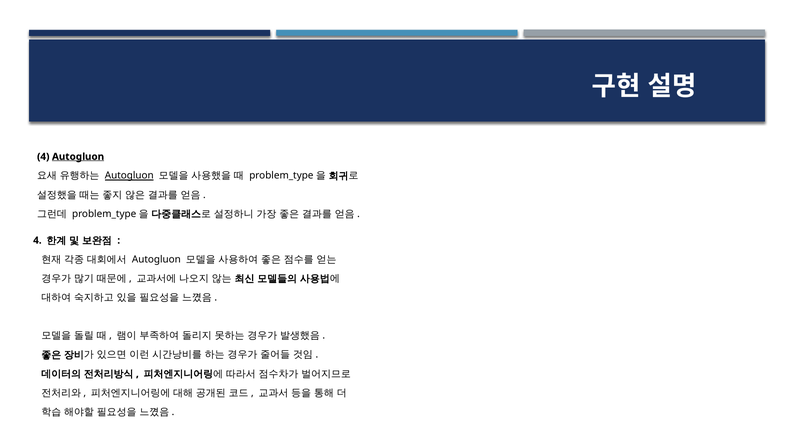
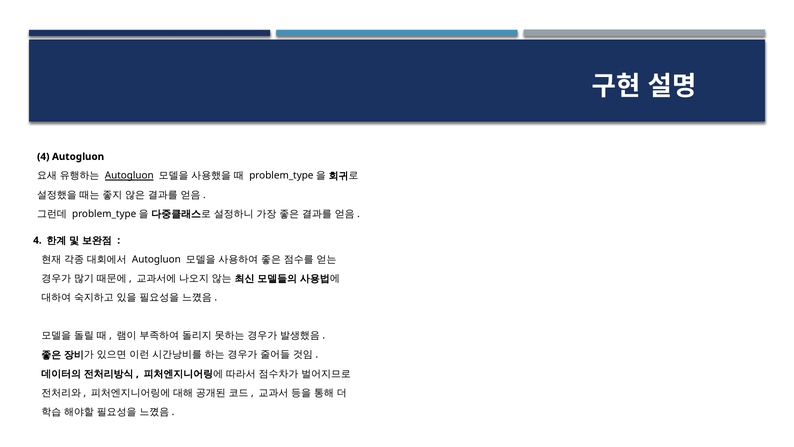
Autogluon underline: present -> none (78, 157)
